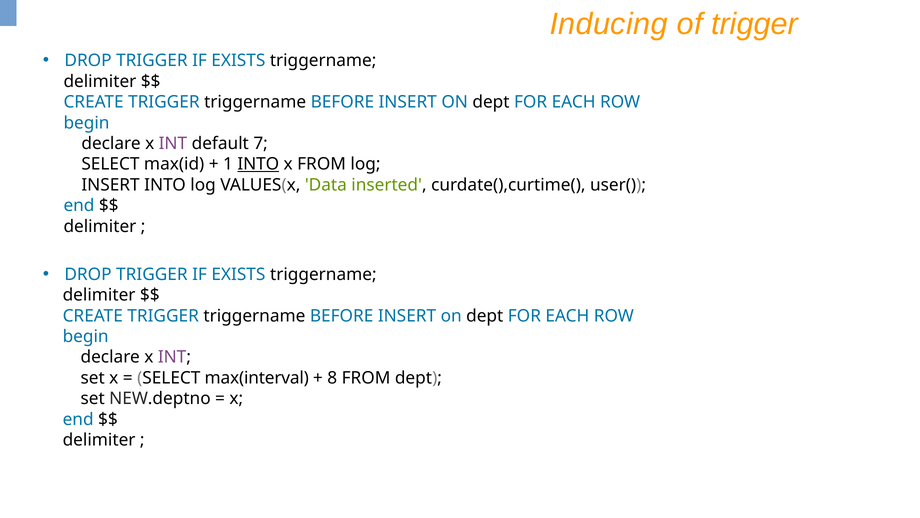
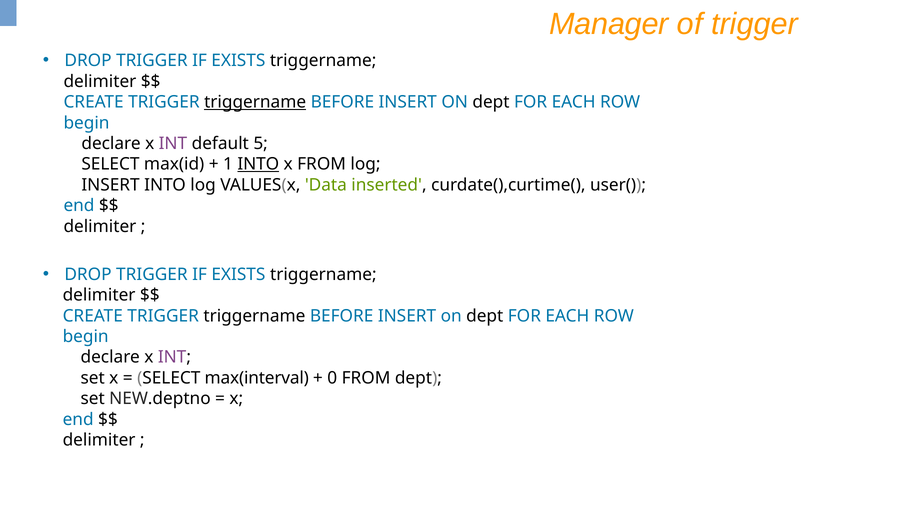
Inducing: Inducing -> Manager (609, 24)
triggername underline: none -> present (255, 102)
7: 7 -> 5 (261, 143)
8: 8 -> 0 (332, 378)
